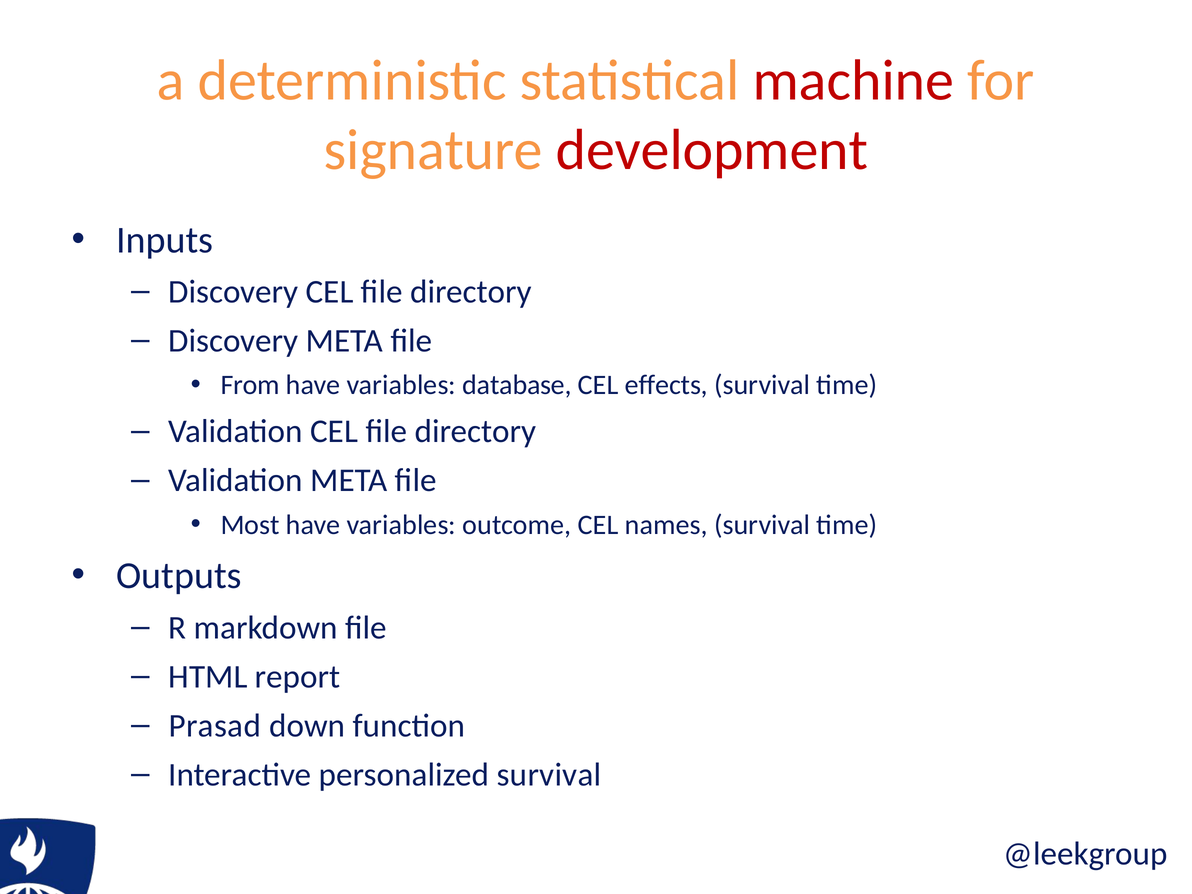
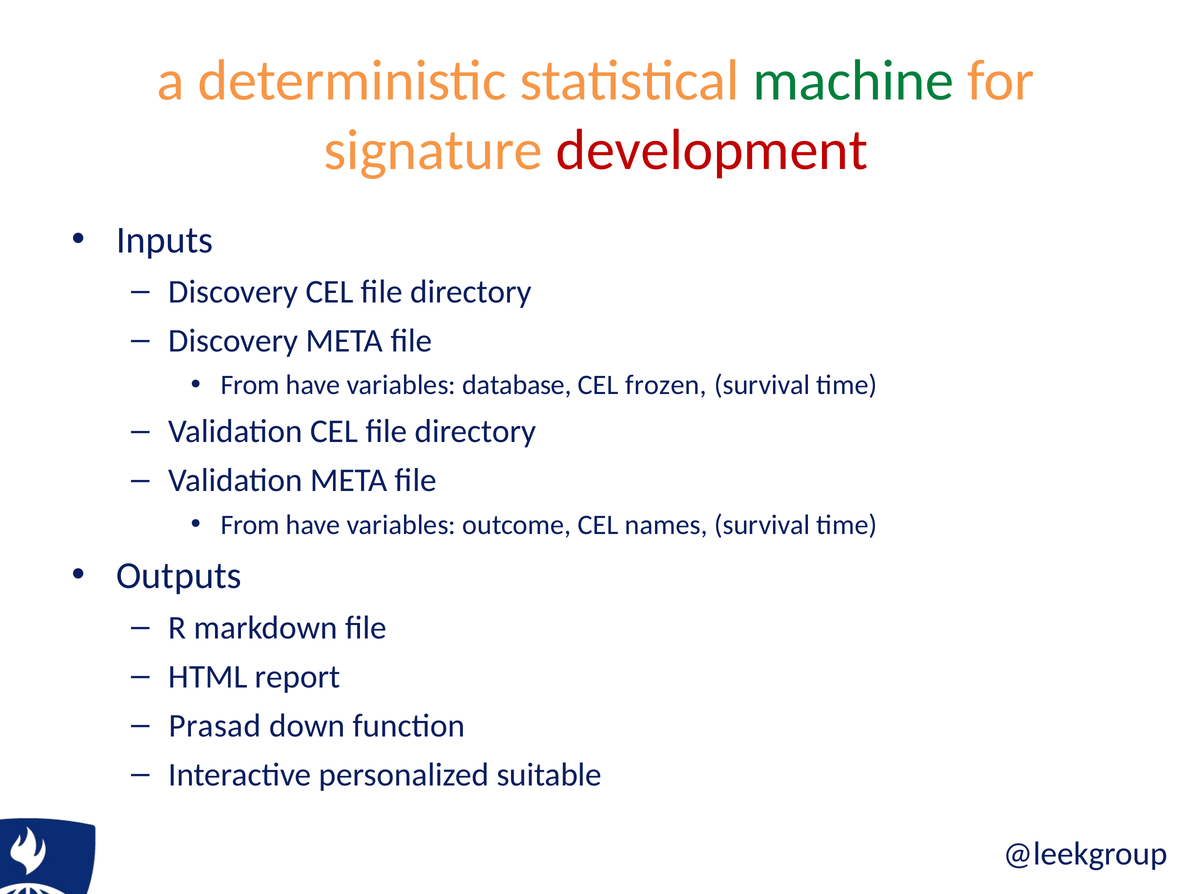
machine colour: red -> green (853, 81)
effects: effects -> frozen (666, 385)
Most: Most -> From (250, 525)
personalized survival: survival -> suitable (549, 775)
